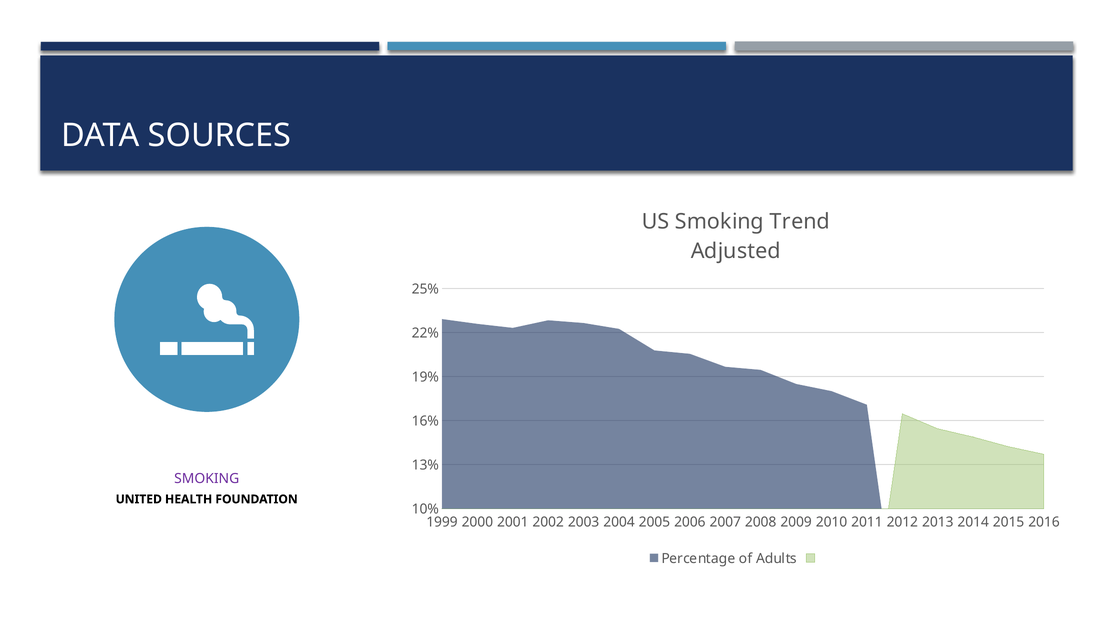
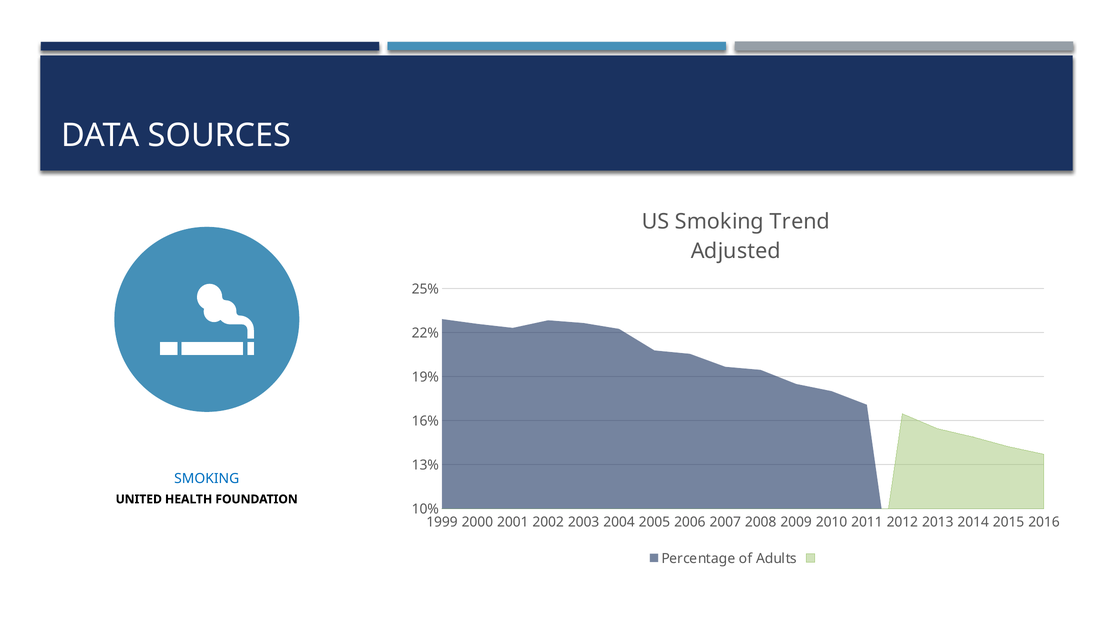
SMOKING colour: purple -> blue (207, 479)
